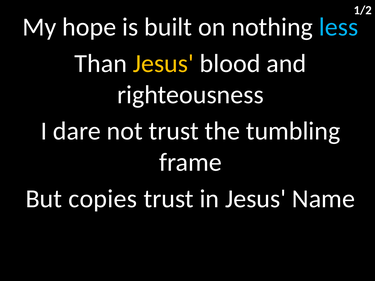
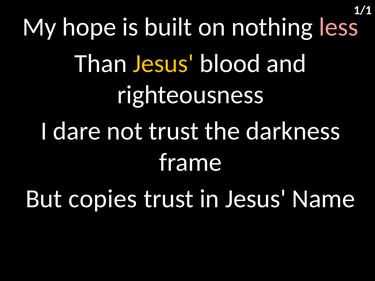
1/2: 1/2 -> 1/1 (363, 10)
less colour: light blue -> pink (339, 27)
tumbling: tumbling -> darkness (293, 131)
